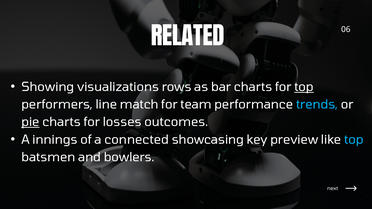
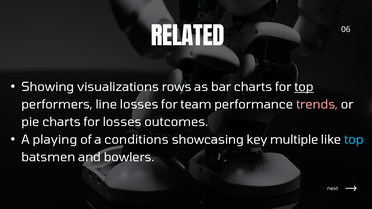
line match: match -> losses (139, 105)
trends colour: light blue -> pink (317, 105)
pie underline: present -> none (30, 122)
innings: innings -> playing (55, 140)
connected: connected -> conditions (137, 140)
preview: preview -> multiple (294, 140)
